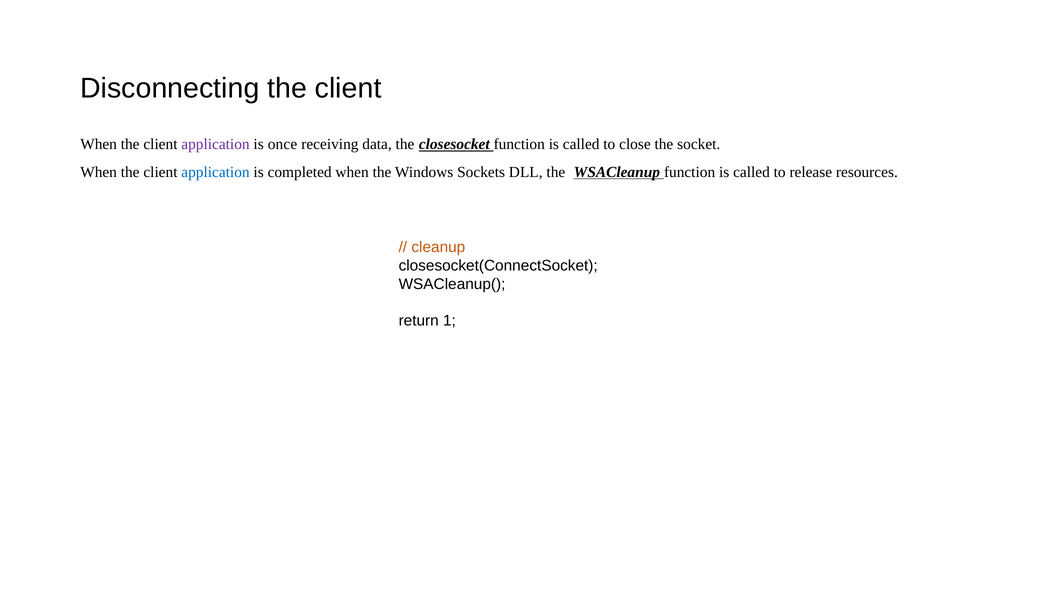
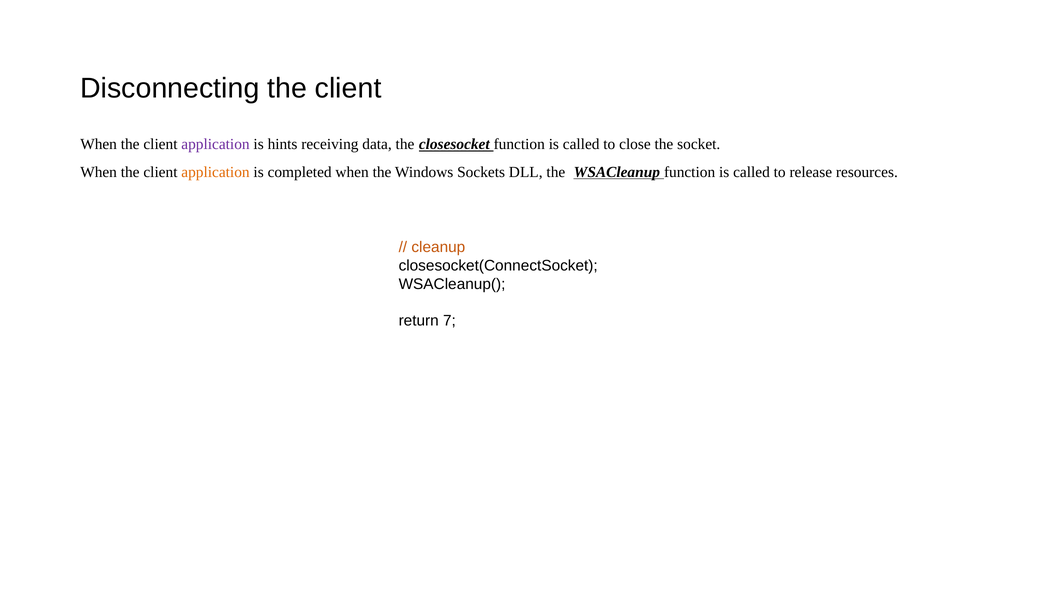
once: once -> hints (283, 144)
application colour: blue -> orange (215, 172)
1: 1 -> 7 (449, 321)
